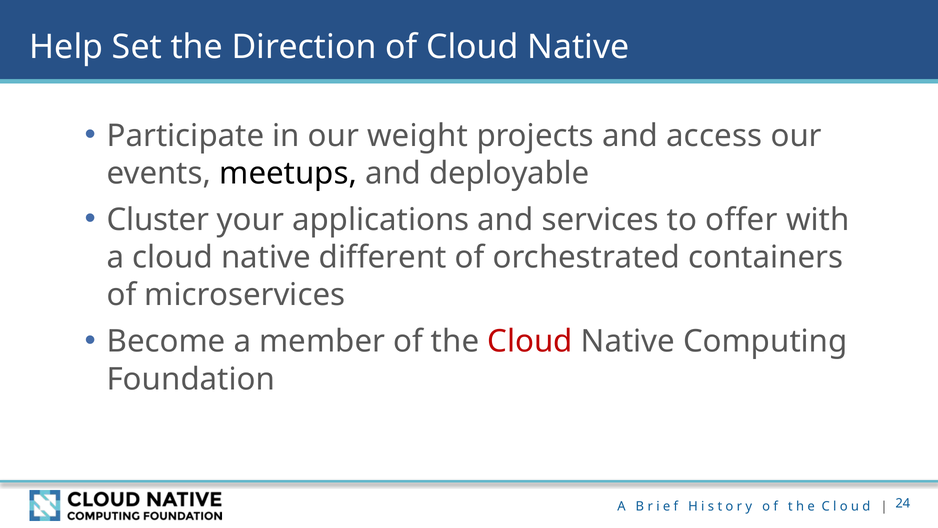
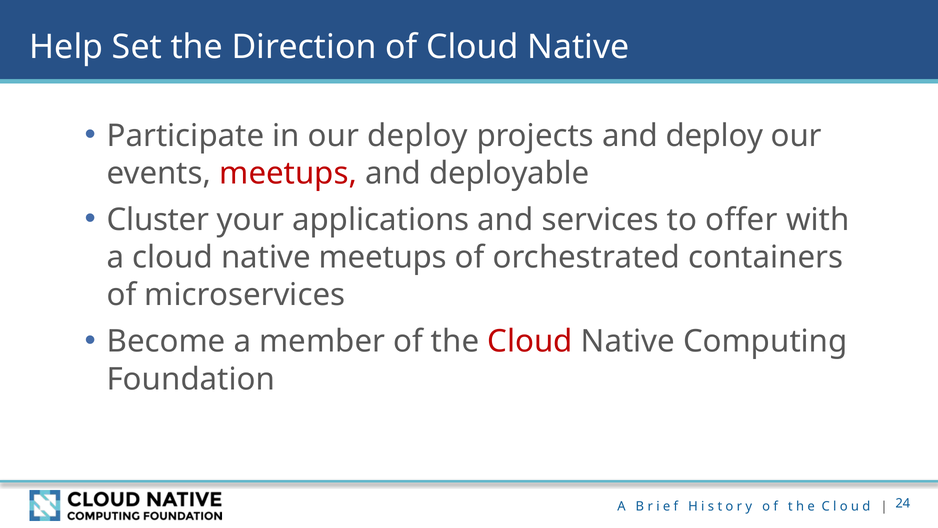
our weight: weight -> deploy (418, 136)
and access: access -> deploy (714, 136)
meetups colour: black -> red (288, 173)
native different: different -> meetups (383, 257)
